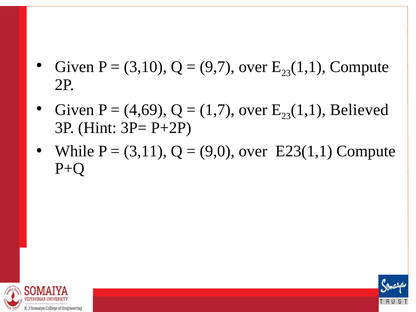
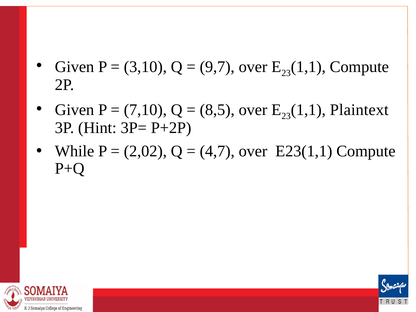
4,69: 4,69 -> 7,10 (145, 110)
1,7: 1,7 -> 8,5 (217, 110)
Believed: Believed -> Plaintext (359, 110)
3,11: 3,11 -> 2,02 (145, 151)
9,0: 9,0 -> 4,7 (217, 151)
